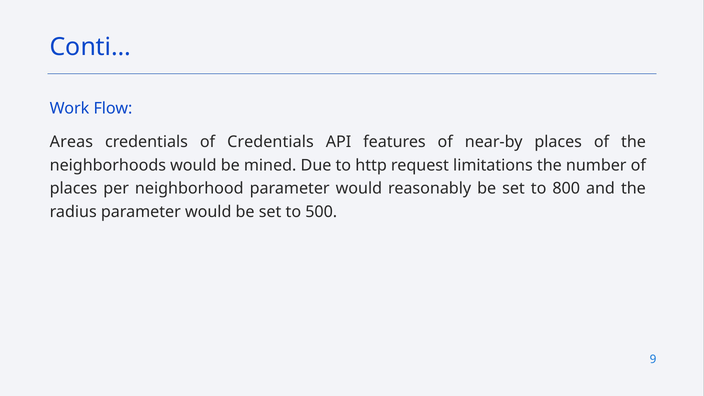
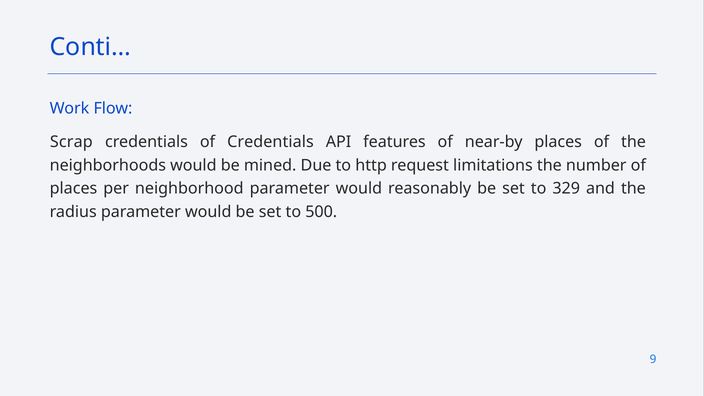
Areas: Areas -> Scrap (71, 142)
800: 800 -> 329 (566, 189)
